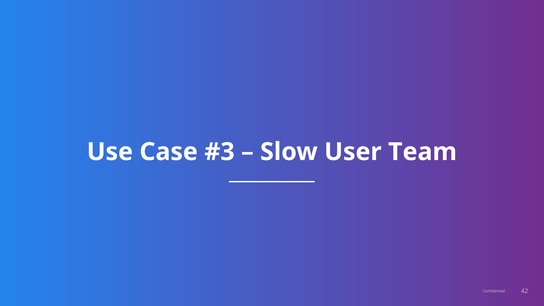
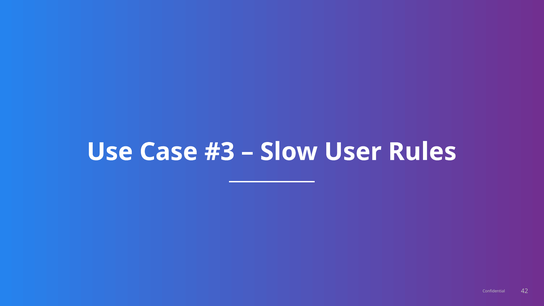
Team: Team -> Rules (422, 152)
